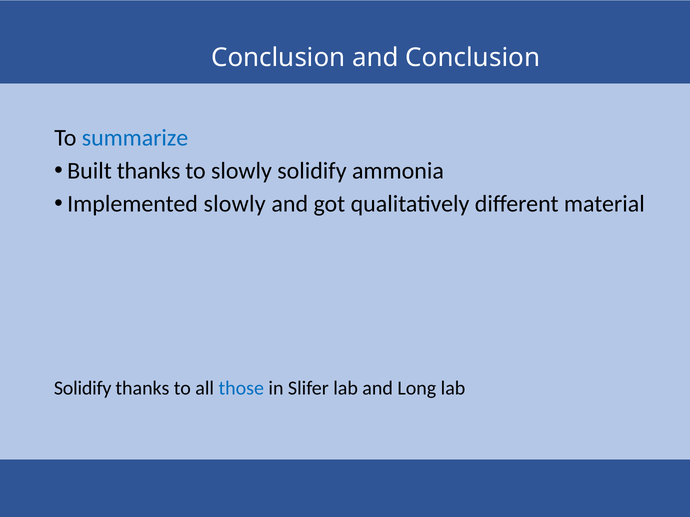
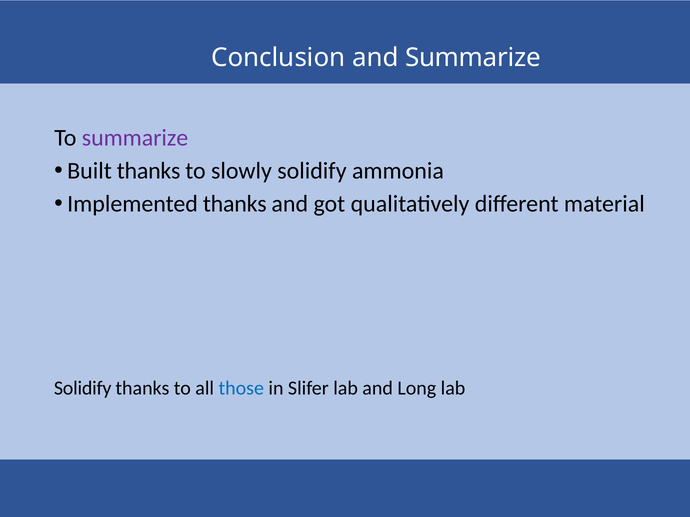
and Conclusion: Conclusion -> Summarize (473, 58)
summarize colour: blue -> purple (135, 138)
Implemented slowly: slowly -> thanks (235, 204)
